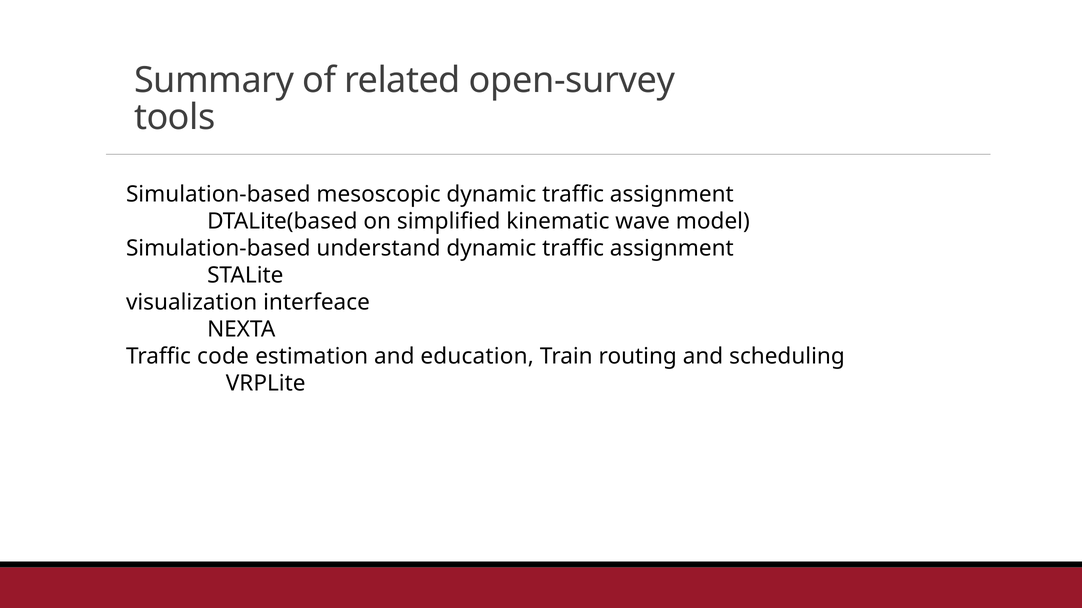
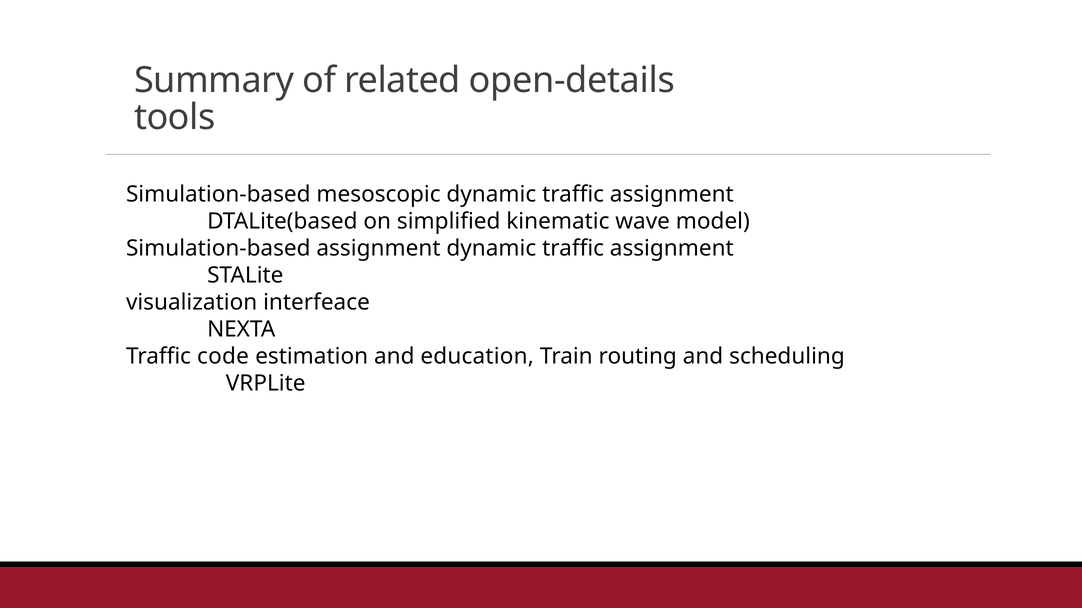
open-survey: open-survey -> open-details (572, 80)
Simulation-based understand: understand -> assignment (378, 249)
